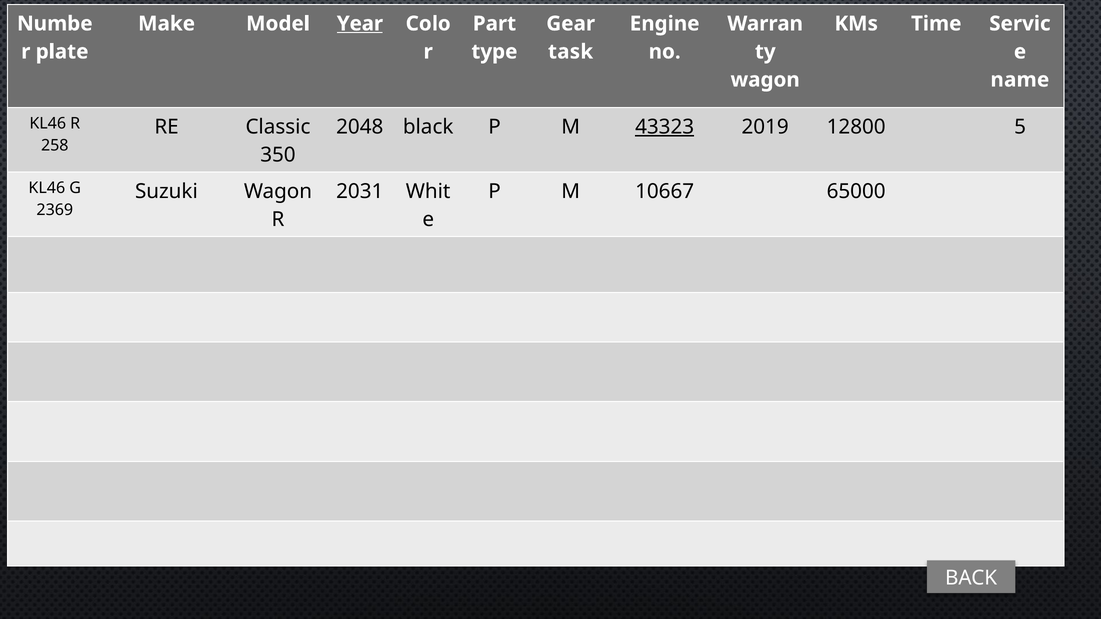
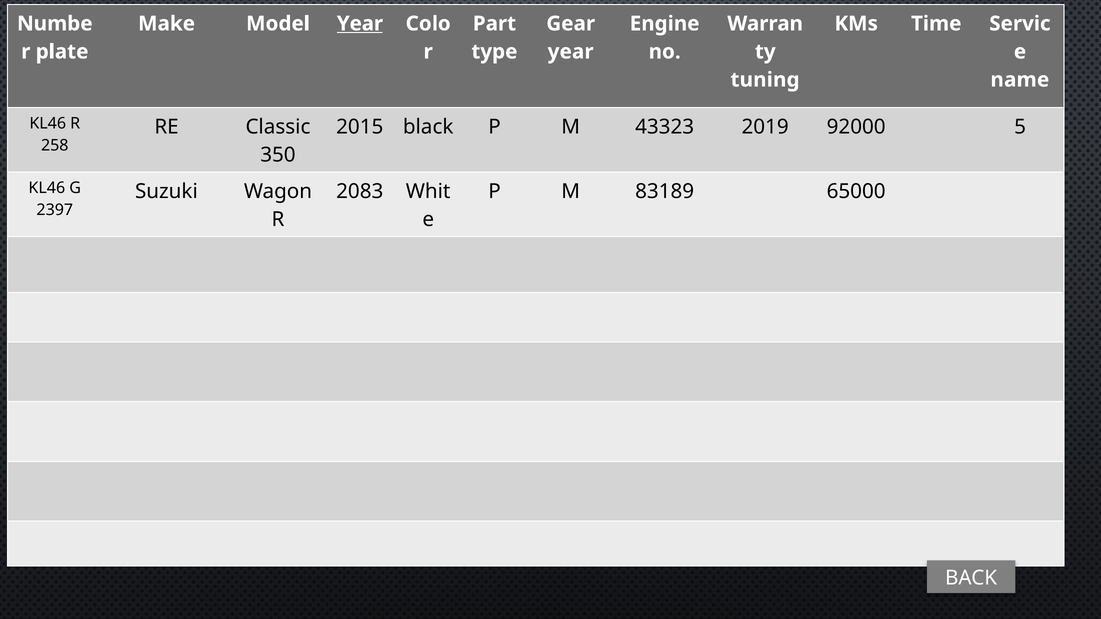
task: task -> year (571, 52)
wagon: wagon -> tuning (765, 80)
2048: 2048 -> 2015 (360, 127)
43323 underline: present -> none (665, 127)
12800: 12800 -> 92000 (856, 127)
2031: 2031 -> 2083 (360, 191)
10667: 10667 -> 83189 (665, 191)
2369: 2369 -> 2397 (55, 210)
